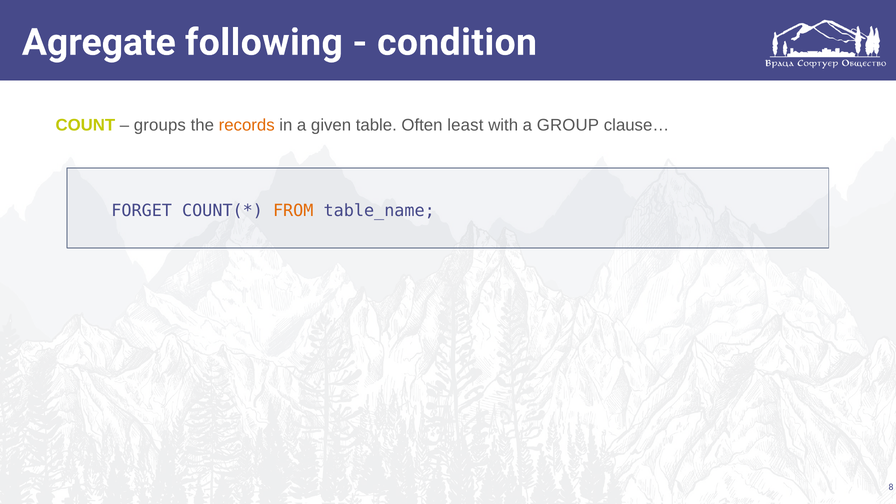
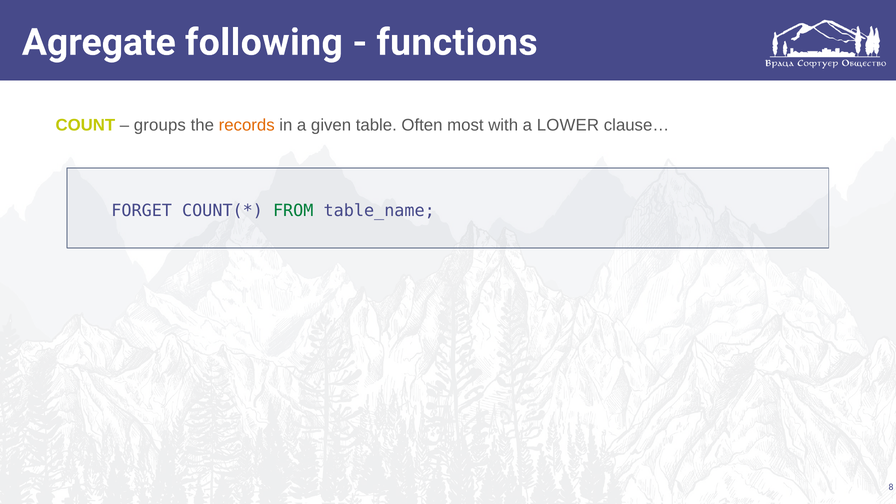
condition: condition -> functions (457, 42)
least: least -> most (465, 125)
GROUP: GROUP -> LOWER (568, 125)
FROM colour: orange -> green (293, 211)
